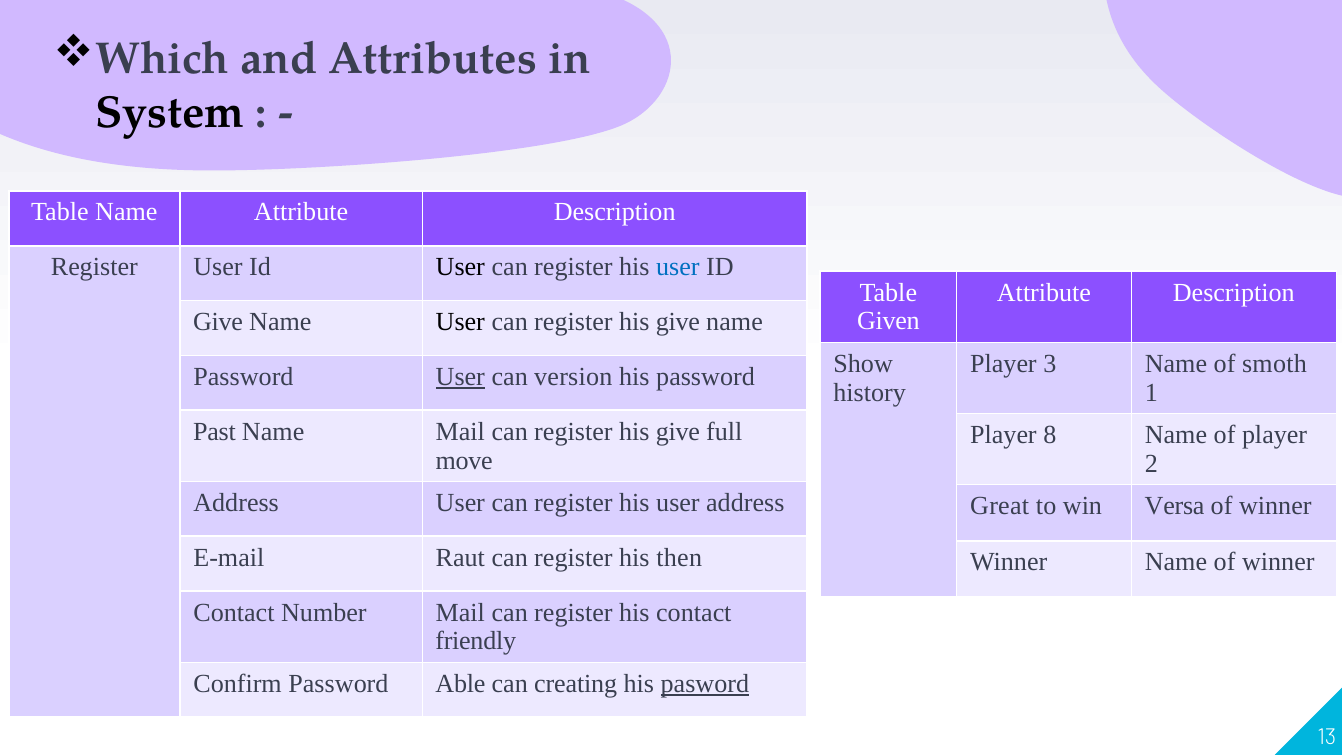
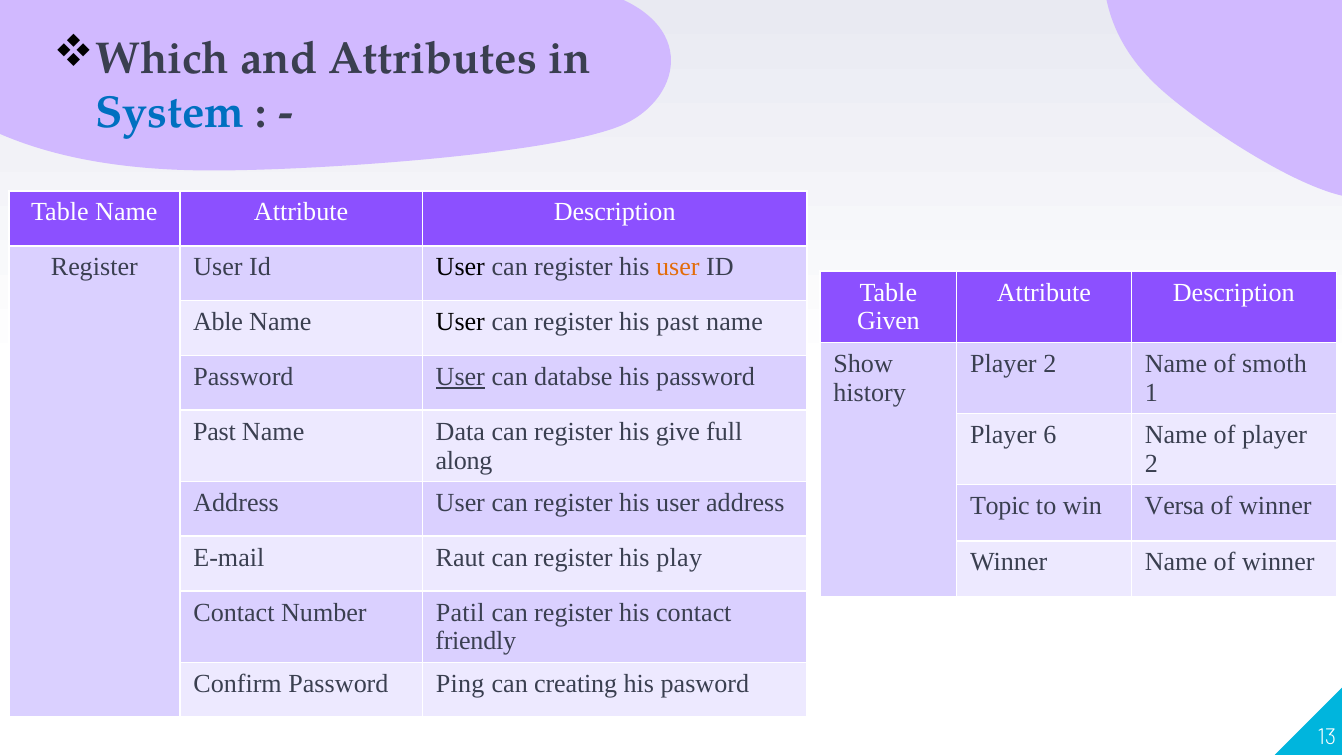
System colour: black -> blue (170, 112)
user colour: blue -> orange (678, 267)
Give: Give -> Able (218, 322)
give: give -> past (678, 322)
3: 3 -> 2 (1050, 364)
version: version -> databse (573, 377)
Name Mail: Mail -> Data (460, 432)
8: 8 -> 6 (1050, 435)
move: move -> along (464, 460)
Great: Great -> Topic (1000, 506)
then: then -> play (679, 558)
Number Mail: Mail -> Patil (460, 612)
Able: Able -> Ping (460, 684)
pasword underline: present -> none (705, 684)
